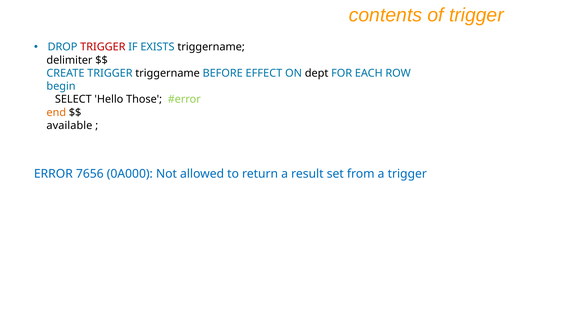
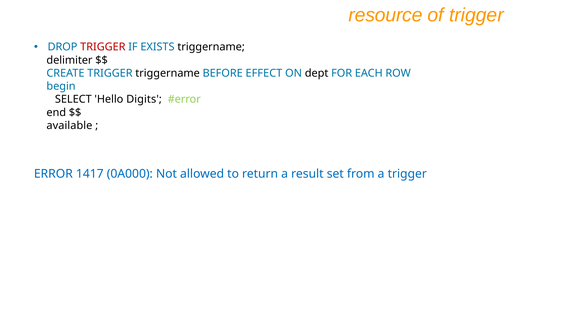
contents: contents -> resource (386, 15)
Those: Those -> Digits (144, 99)
end colour: orange -> black (56, 112)
7656: 7656 -> 1417 (90, 174)
